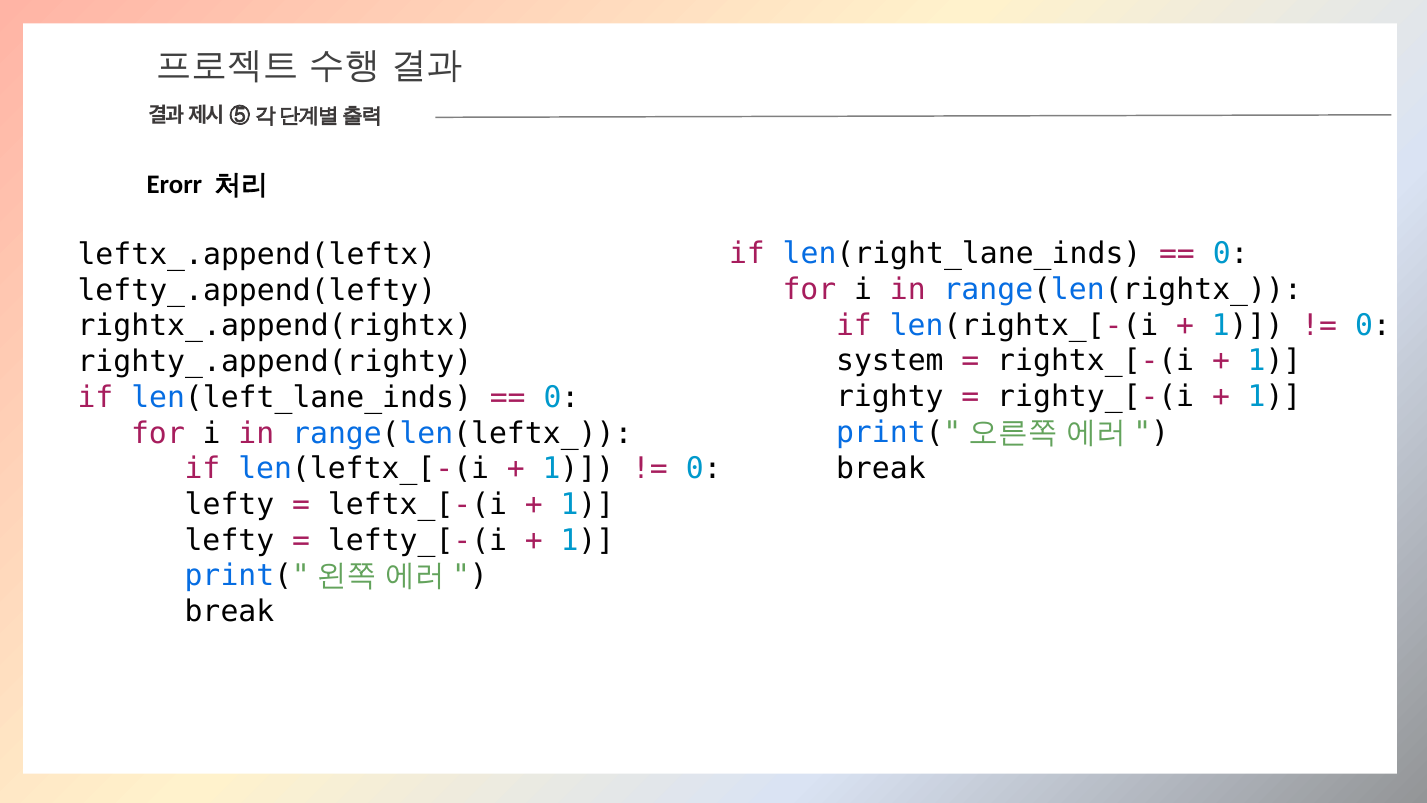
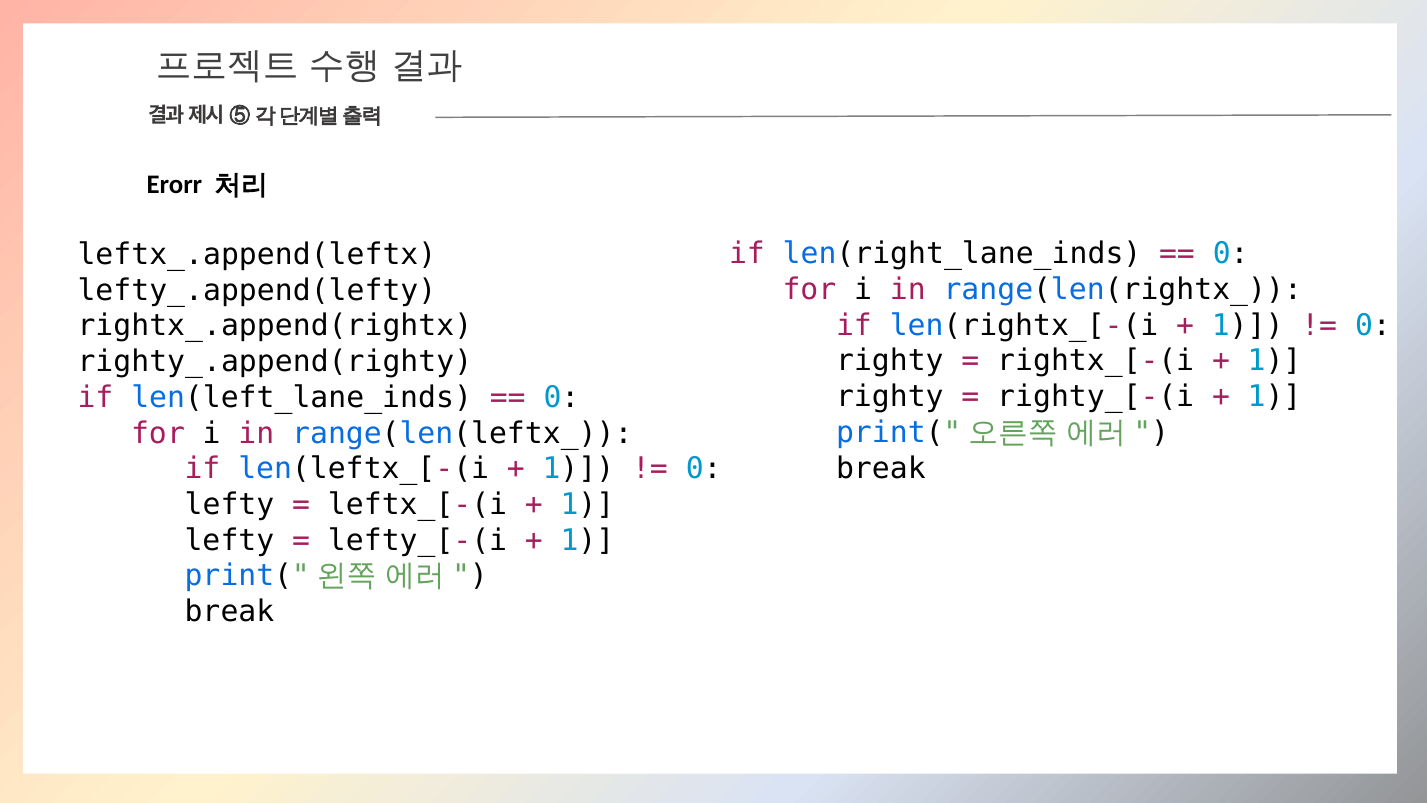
system: system -> righty (890, 361)
